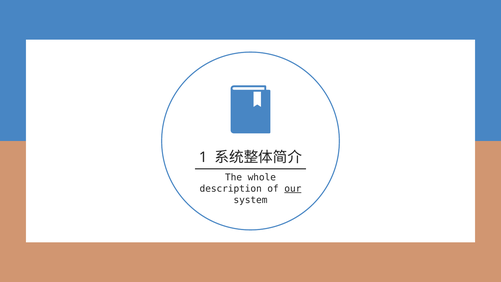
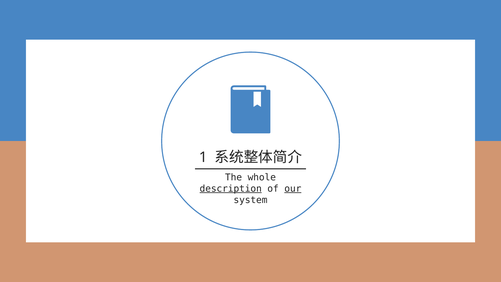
description underline: none -> present (231, 189)
